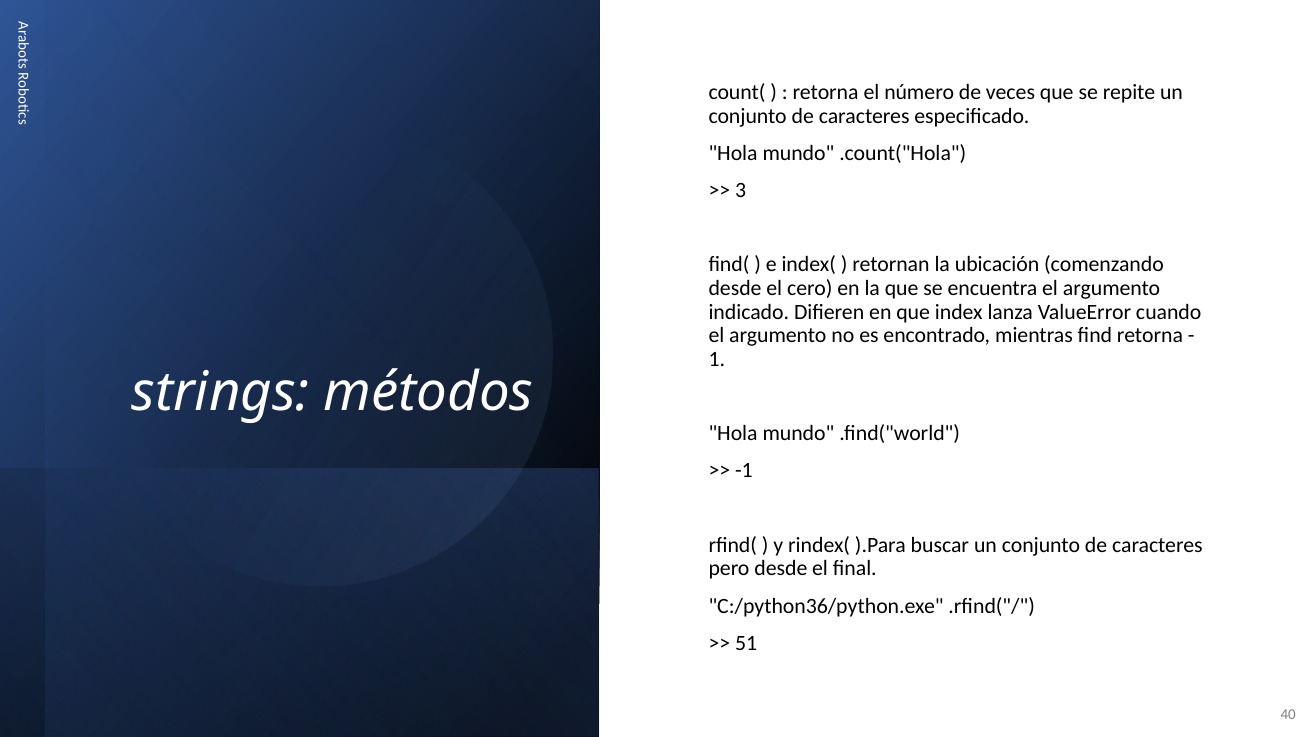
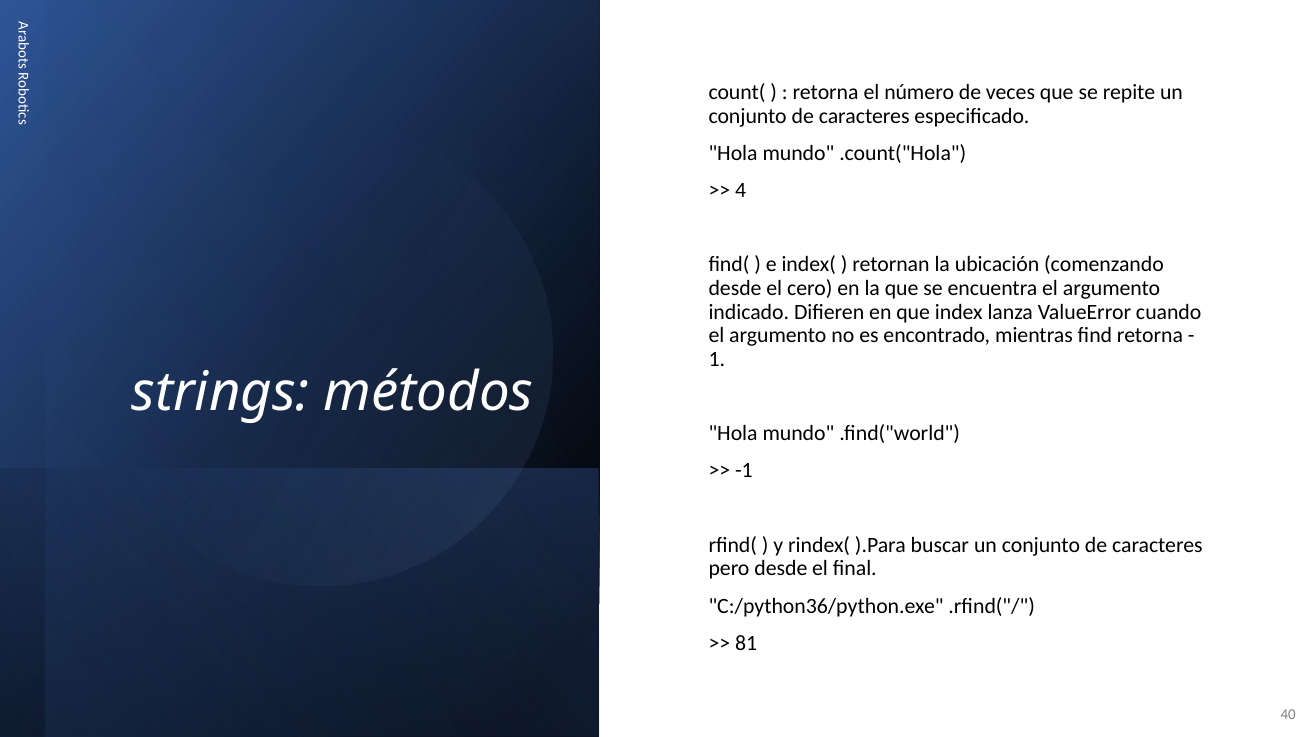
3: 3 -> 4 (741, 190)
51: 51 -> 81 (746, 643)
